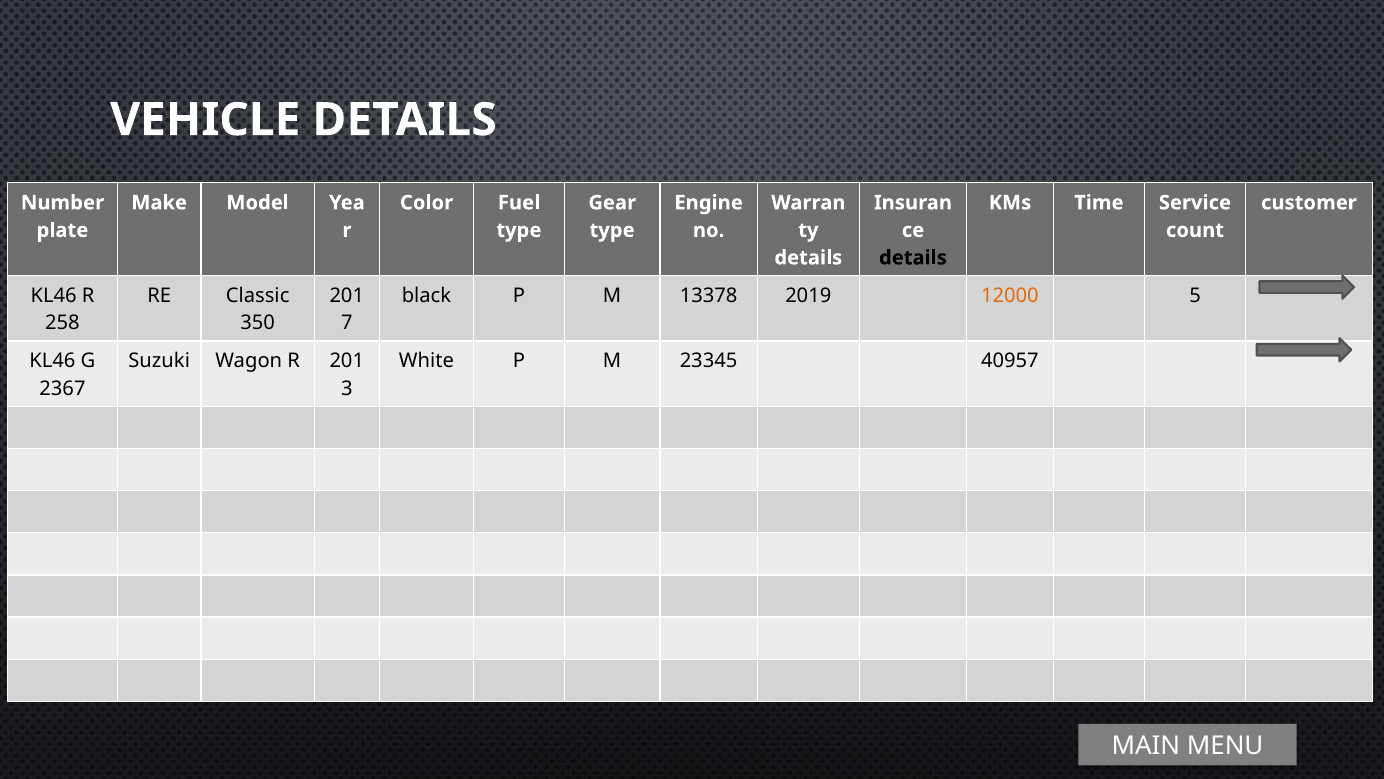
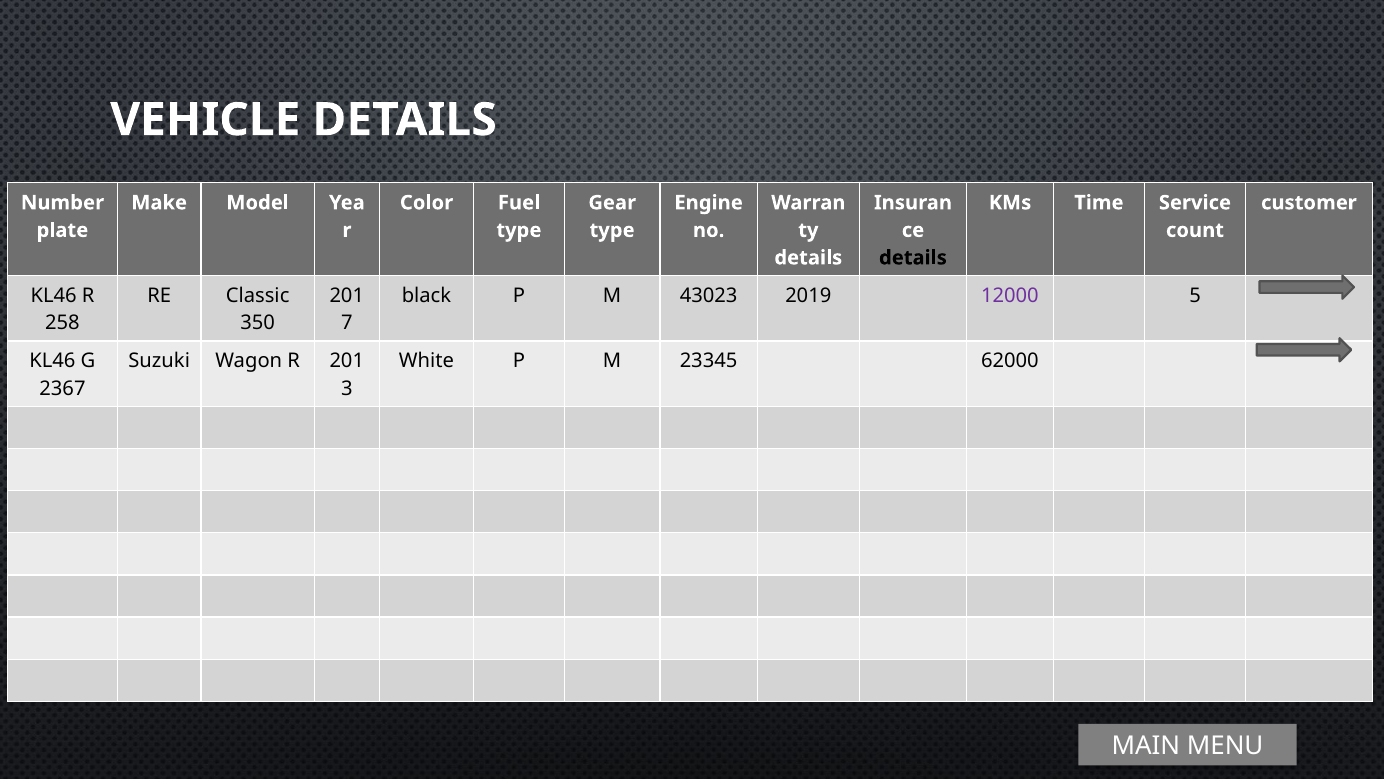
13378: 13378 -> 43023 (709, 296)
12000 colour: orange -> purple (1010, 296)
40957: 40957 -> 62000 (1010, 361)
